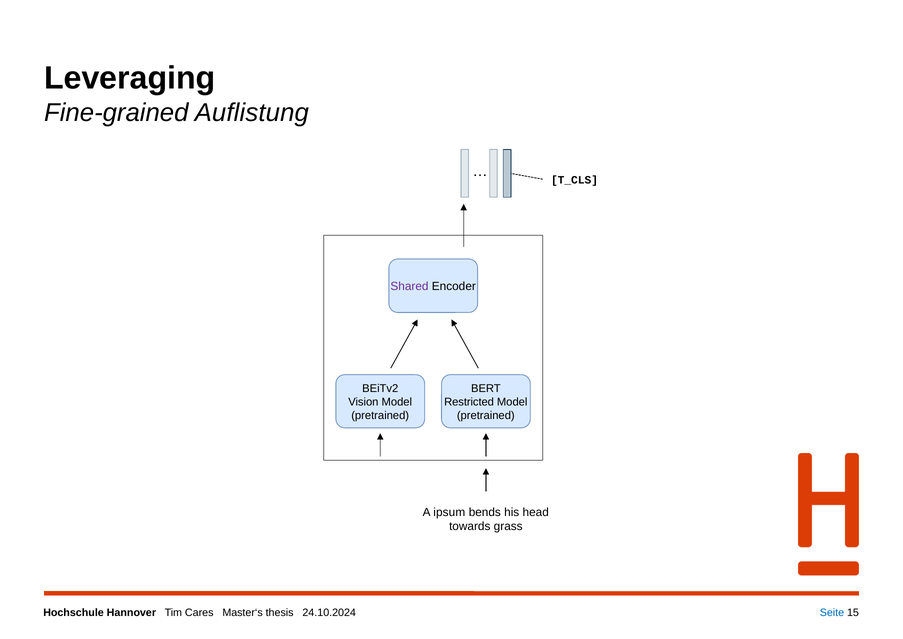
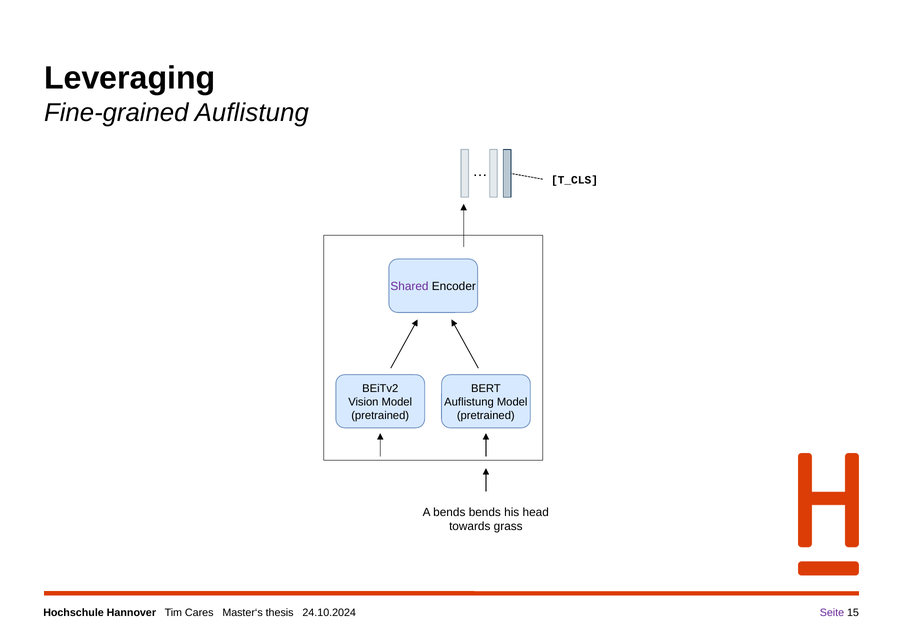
Restricted: Restricted -> Auflistung (469, 402)
A ipsum: ipsum -> bends (449, 512)
Seite colour: blue -> purple (832, 612)
